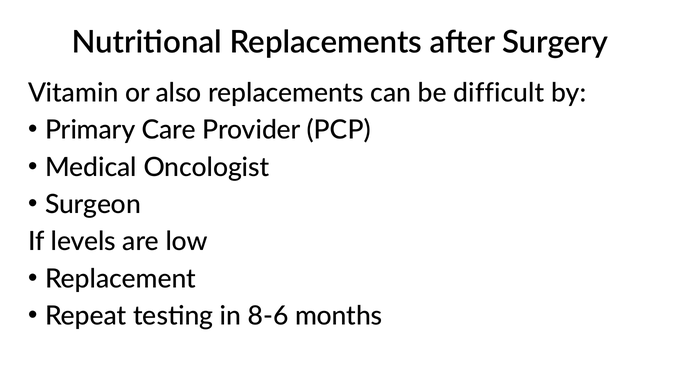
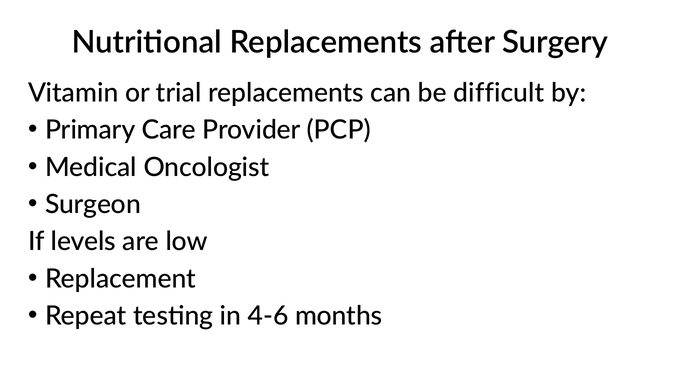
also: also -> trial (179, 93)
8-6: 8-6 -> 4-6 (268, 316)
